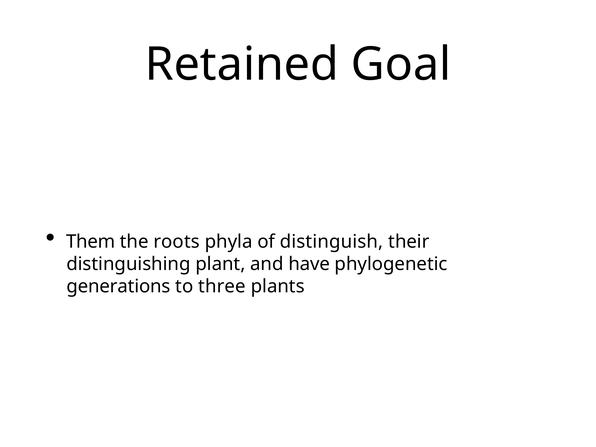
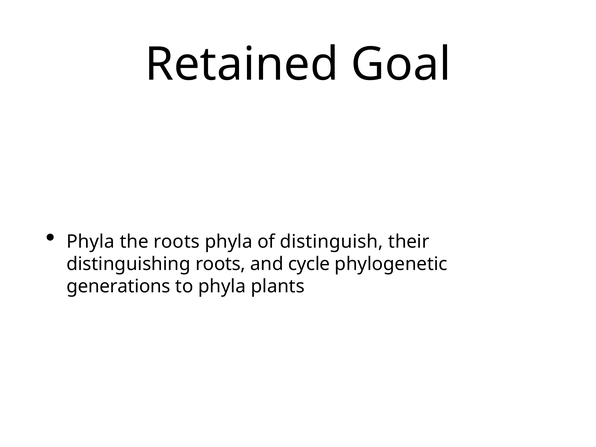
Them: Them -> Phyla (91, 242)
distinguishing plant: plant -> roots (220, 264)
have: have -> cycle (309, 264)
to three: three -> phyla (222, 286)
